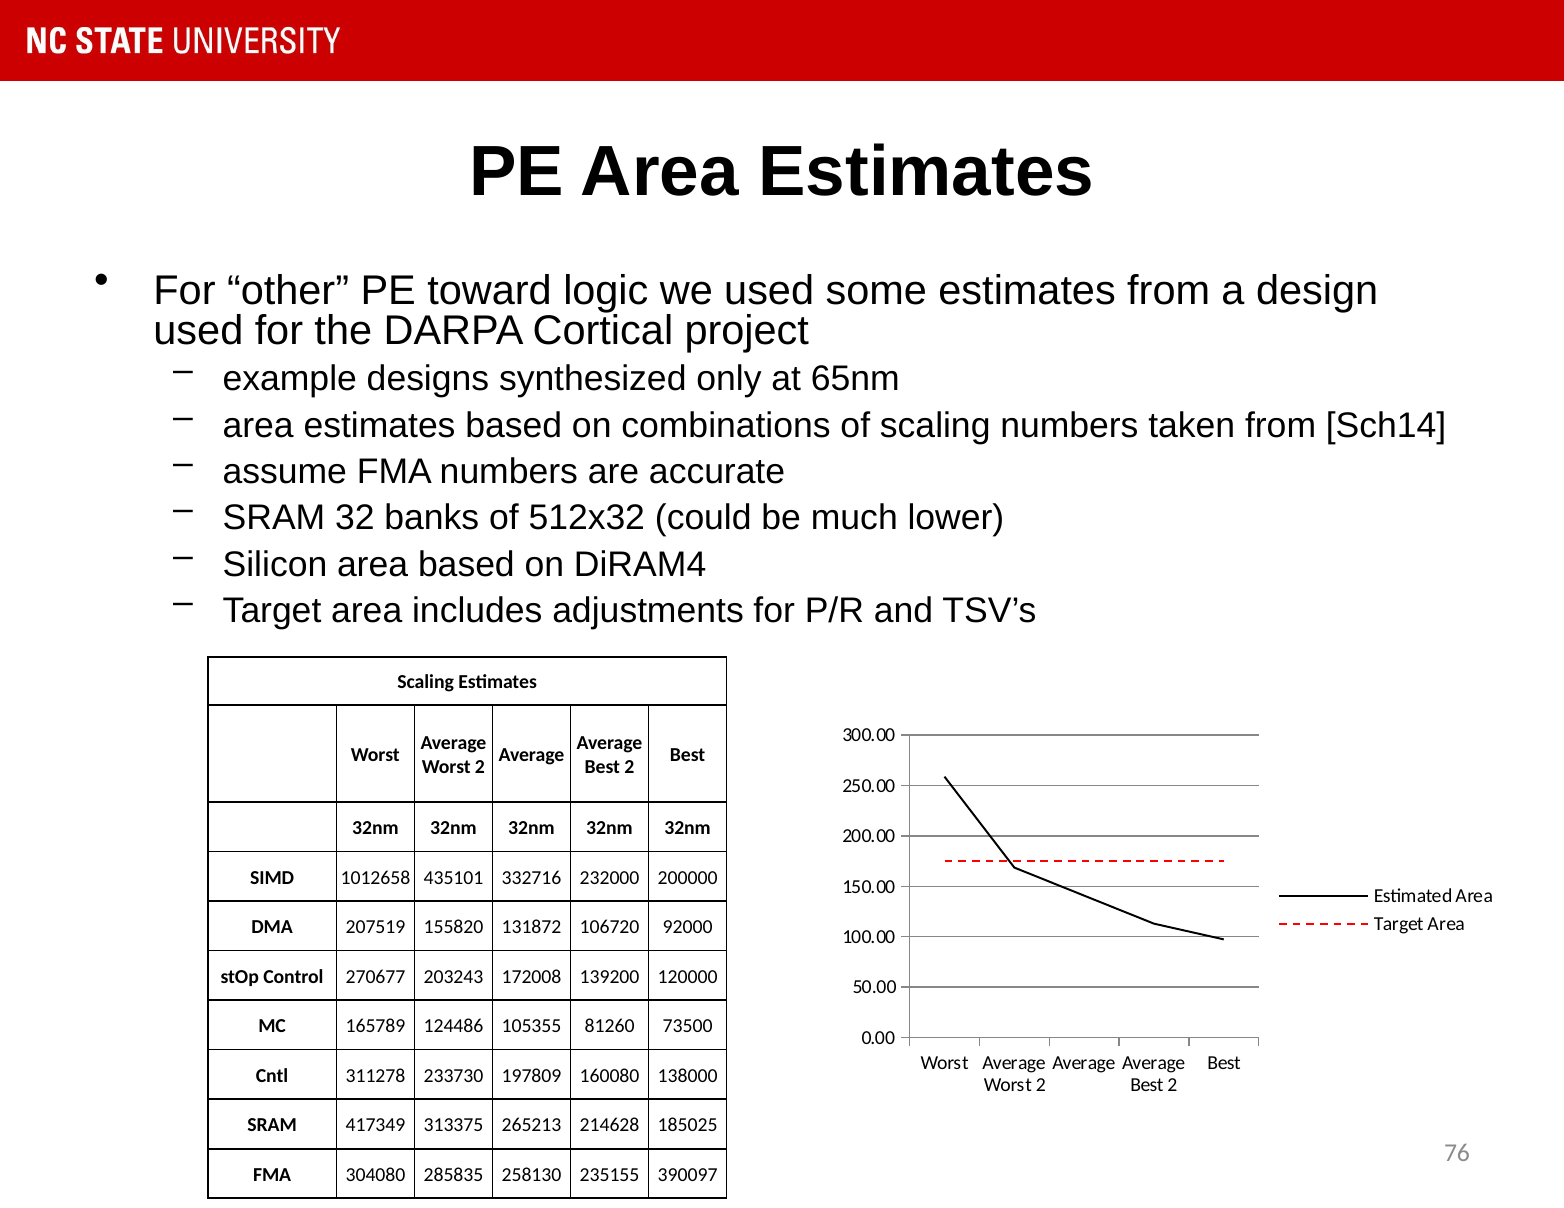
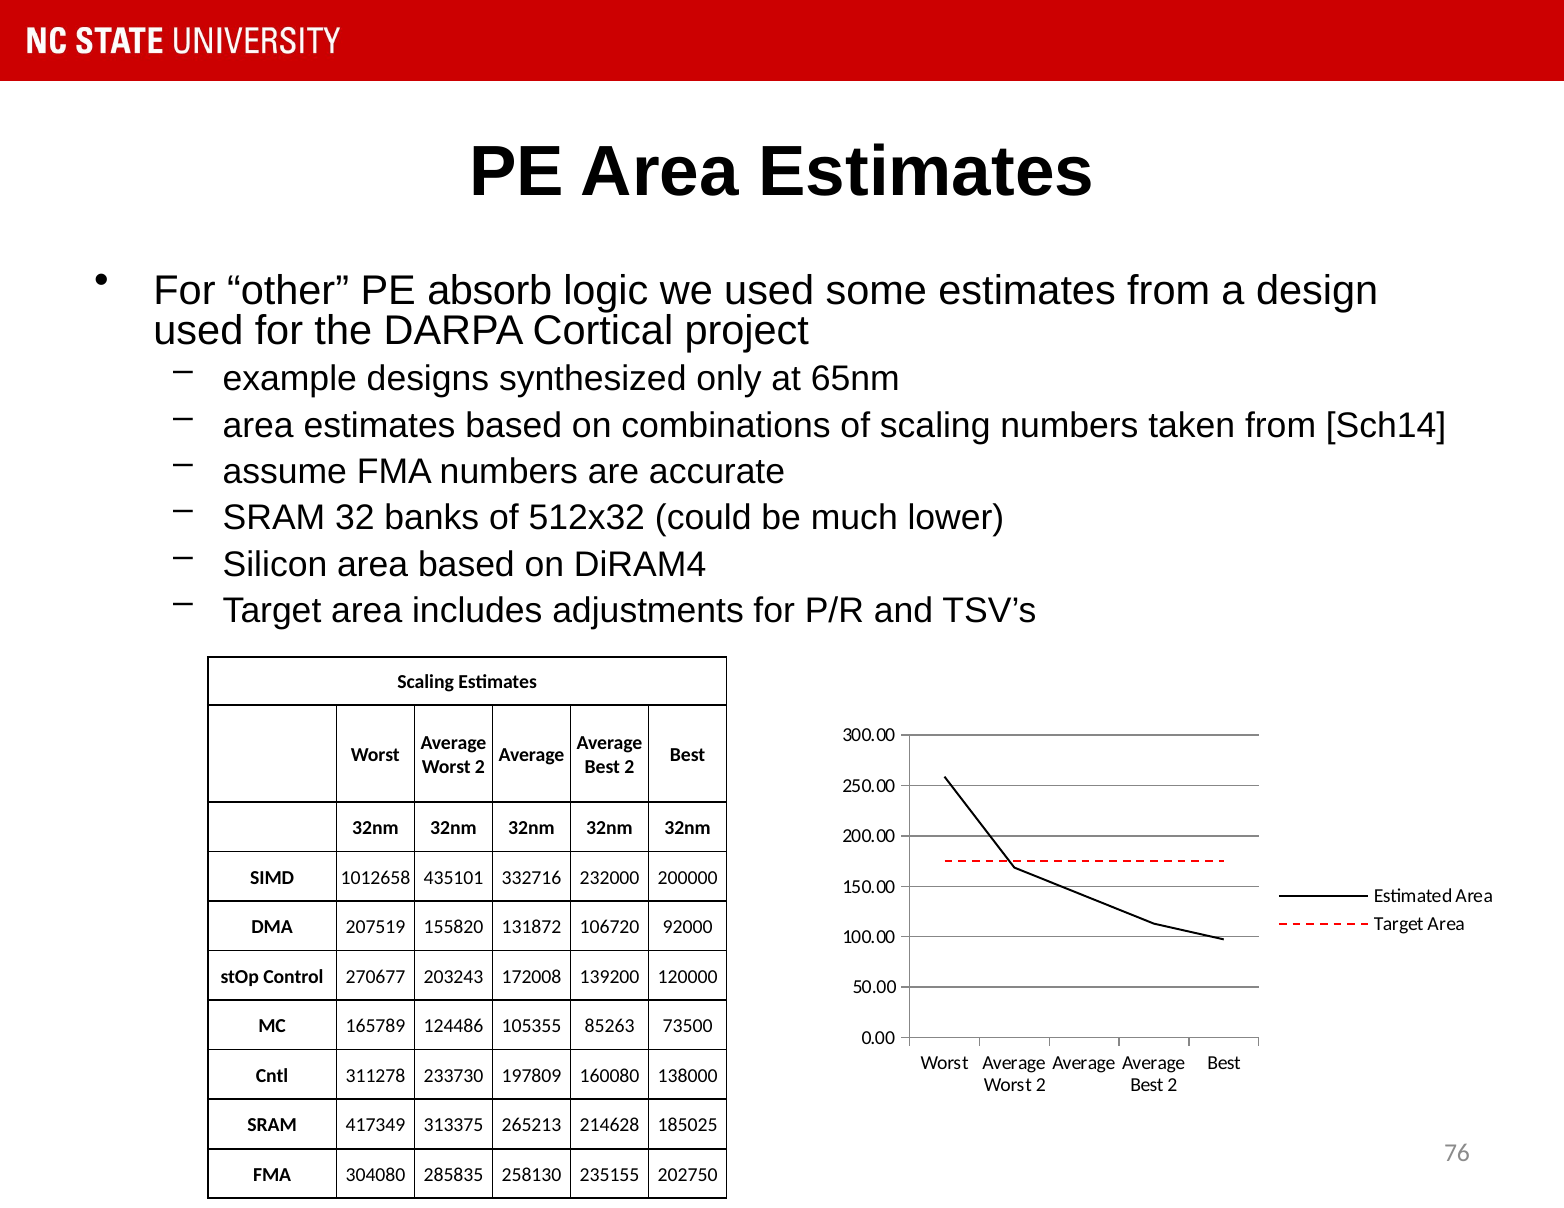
toward: toward -> absorb (490, 291)
81260: 81260 -> 85263 (610, 1027)
390097: 390097 -> 202750 (688, 1175)
